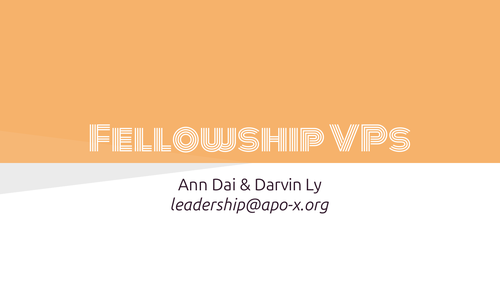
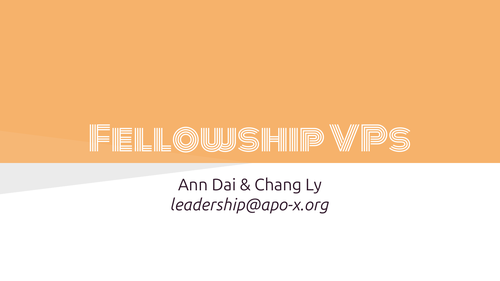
Darvin: Darvin -> Chang (278, 185)
